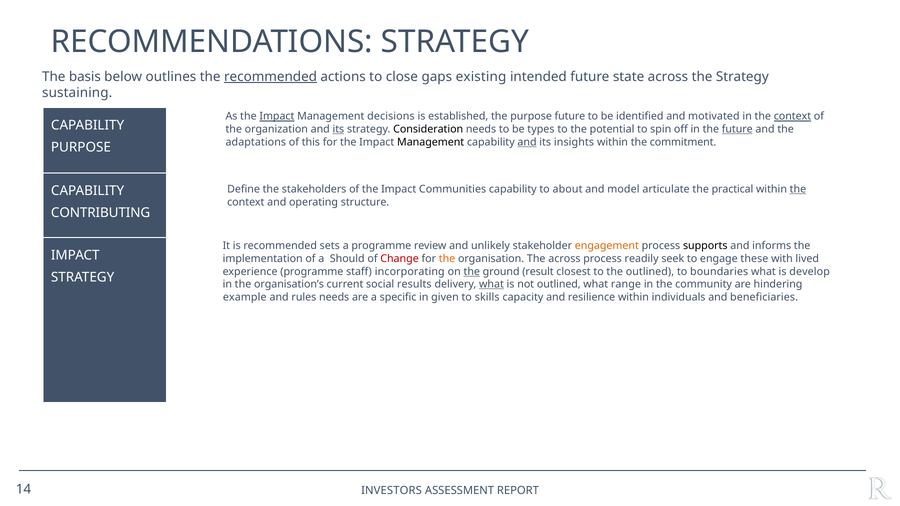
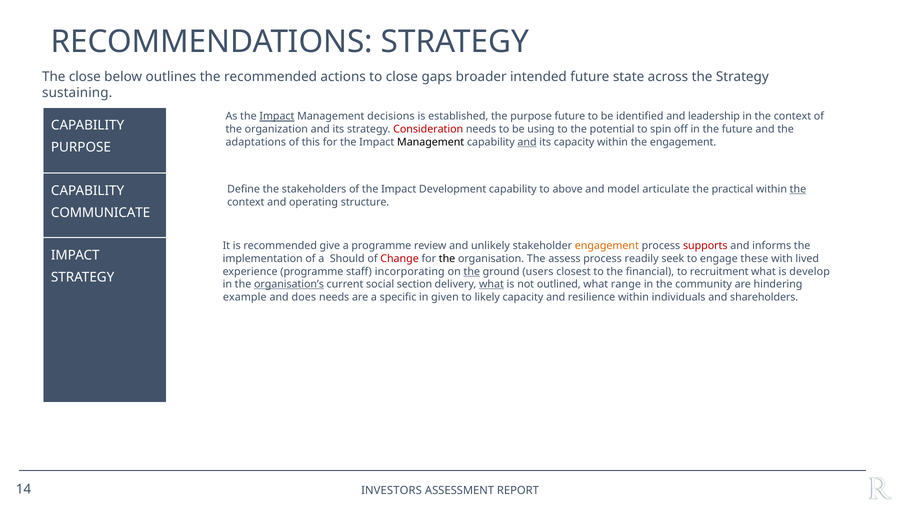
The basis: basis -> close (85, 77)
recommended underline: present -> none (271, 77)
existing: existing -> broader (481, 77)
motivated: motivated -> leadership (714, 116)
context underline: present -> none (792, 116)
its underline: present -> none (338, 129)
Consideration colour: black -> red (428, 129)
types: types -> using (541, 129)
future underline: present -> none (737, 129)
its insights: insights -> capacity (574, 142)
the commitment: commitment -> engagement (683, 142)
Communities: Communities -> Development (453, 189)
about: about -> above (568, 189)
CONTRIBUTING: CONTRIBUTING -> COMMUNICATE (101, 213)
sets: sets -> give (330, 246)
supports colour: black -> red (705, 246)
the colour: orange -> black (447, 259)
The across: across -> assess (564, 259)
result: result -> users (538, 272)
the outlined: outlined -> financial (650, 272)
boundaries: boundaries -> recruitment (719, 272)
organisation’s underline: none -> present (289, 284)
results: results -> section (414, 284)
rules: rules -> does (304, 297)
skills: skills -> likely (487, 297)
beneficiaries: beneficiaries -> shareholders (764, 297)
